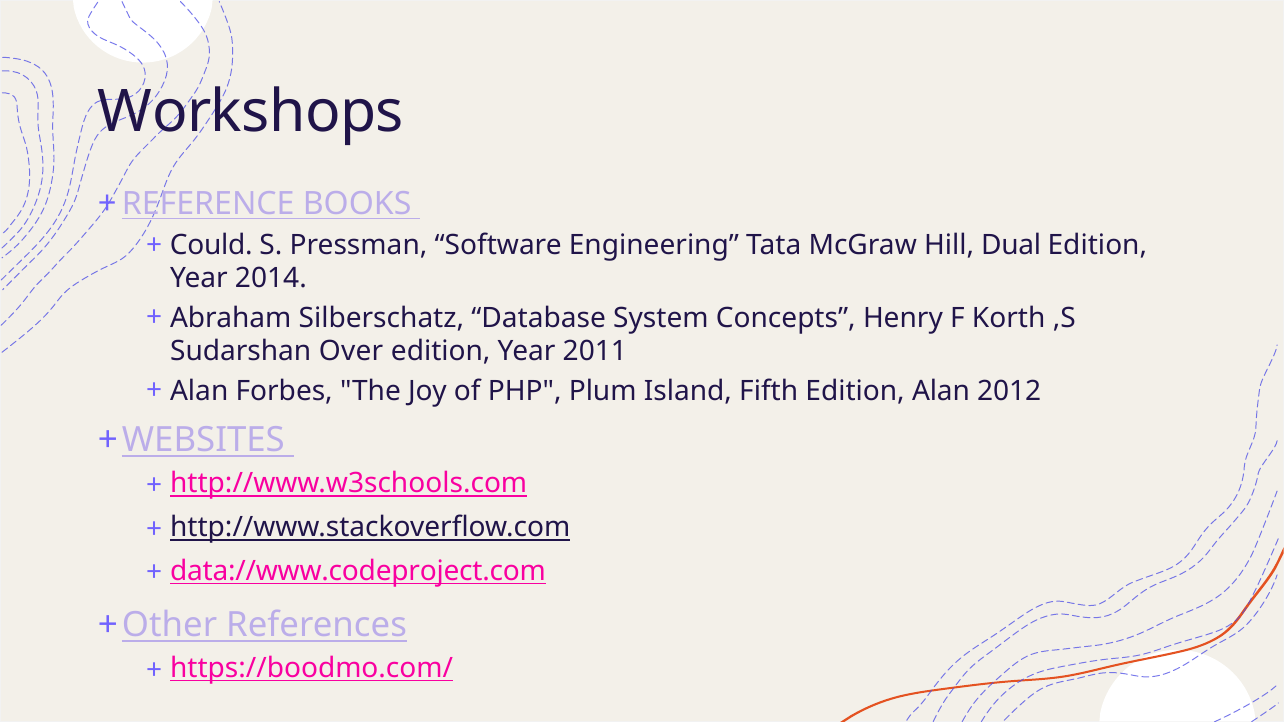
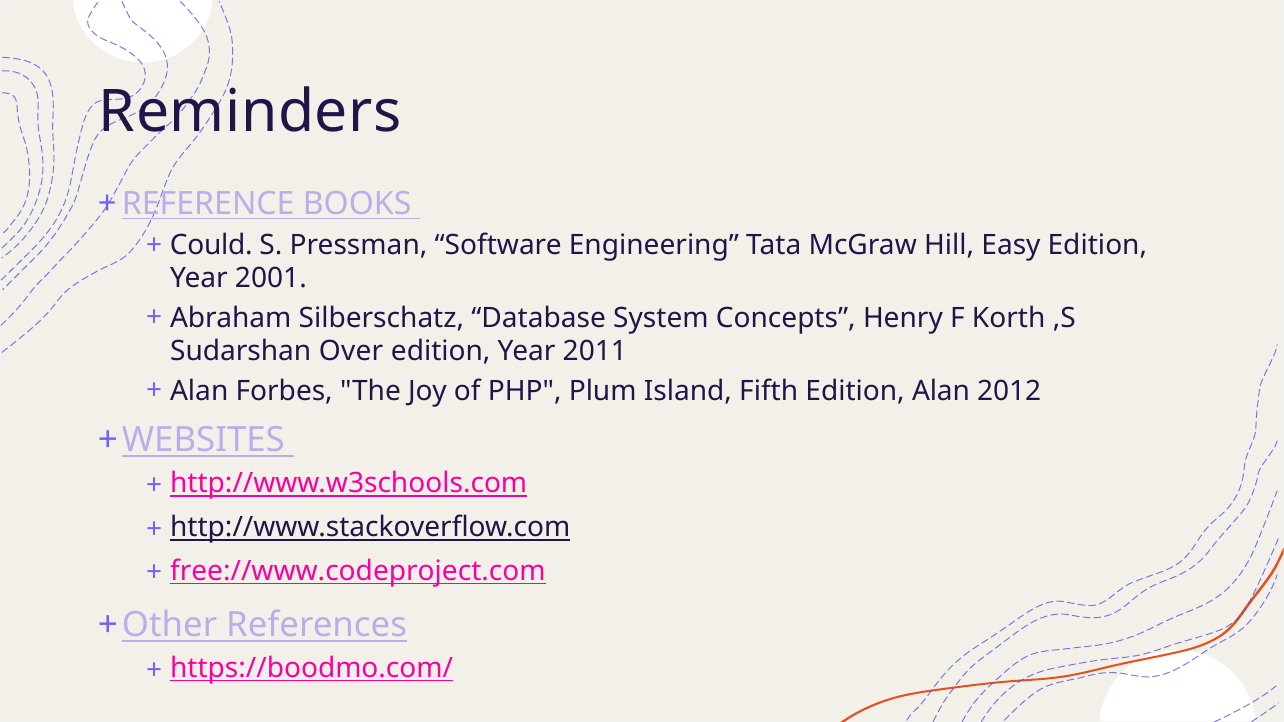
Workshops: Workshops -> Reminders (250, 112)
Dual: Dual -> Easy (1011, 245)
2014: 2014 -> 2001 (271, 279)
data://www.codeproject.com: data://www.codeproject.com -> free://www.codeproject.com (358, 571)
